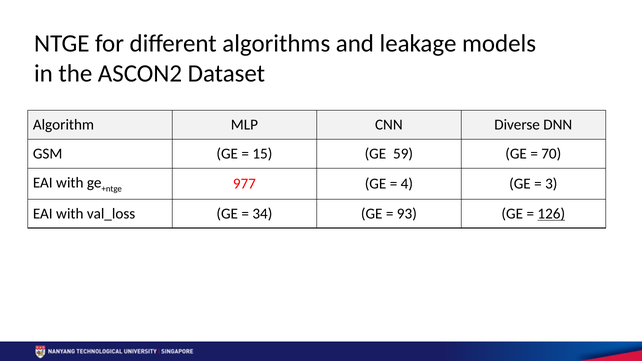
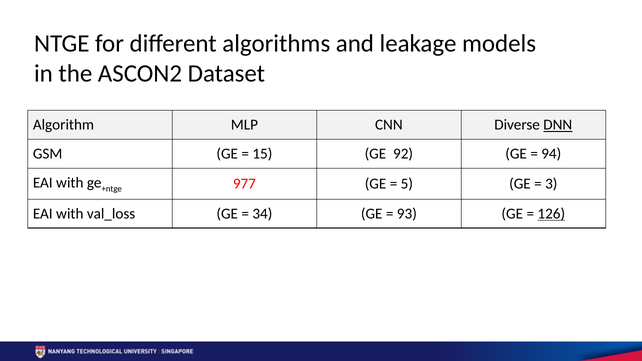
DNN underline: none -> present (558, 125)
59: 59 -> 92 (403, 154)
70: 70 -> 94 (551, 154)
4: 4 -> 5 (407, 184)
